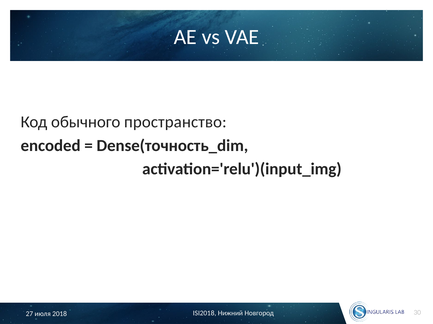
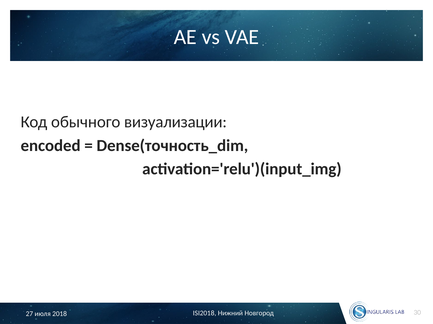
пространство: пространство -> визуализации (175, 122)
